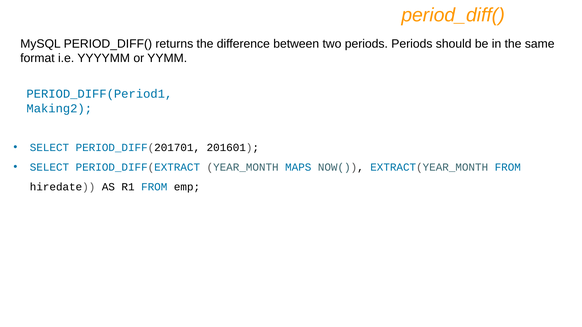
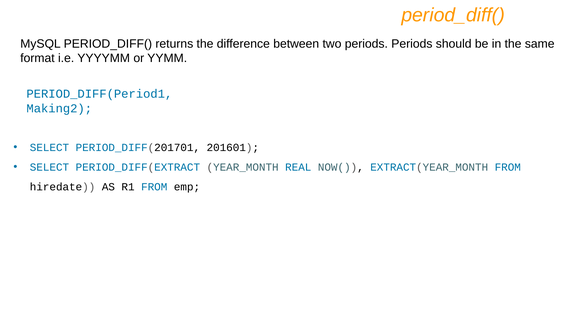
MAPS: MAPS -> REAL (298, 167)
